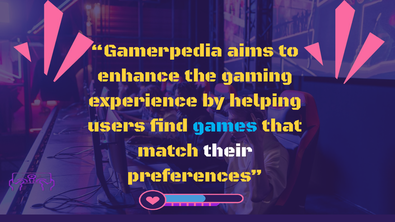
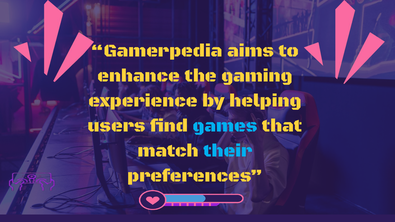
their colour: white -> light blue (228, 151)
